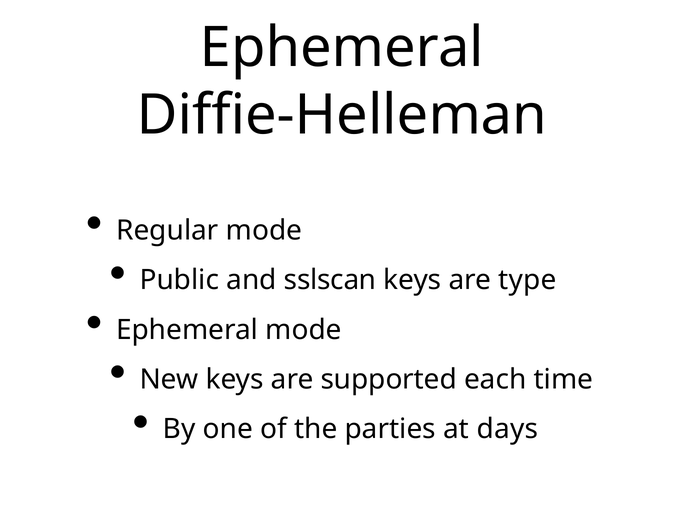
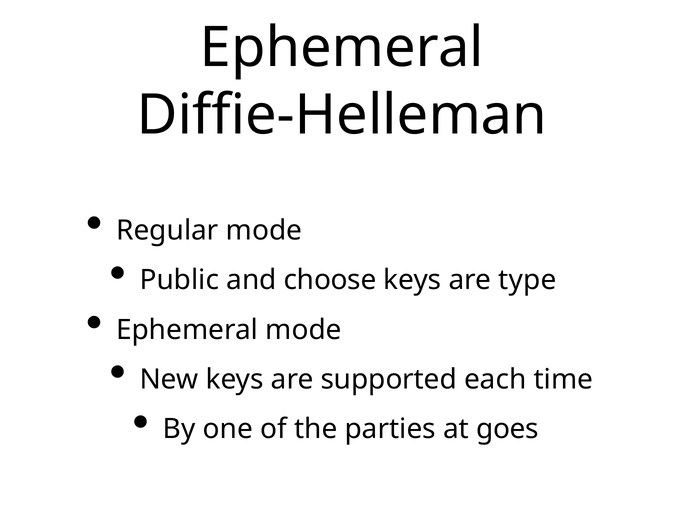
sslscan: sslscan -> choose (330, 280)
days: days -> goes (508, 429)
